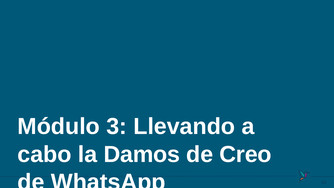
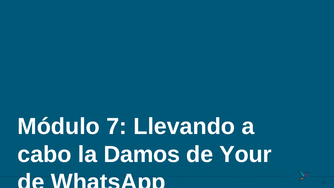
3: 3 -> 7 (117, 126)
Creo: Creo -> Your (246, 154)
